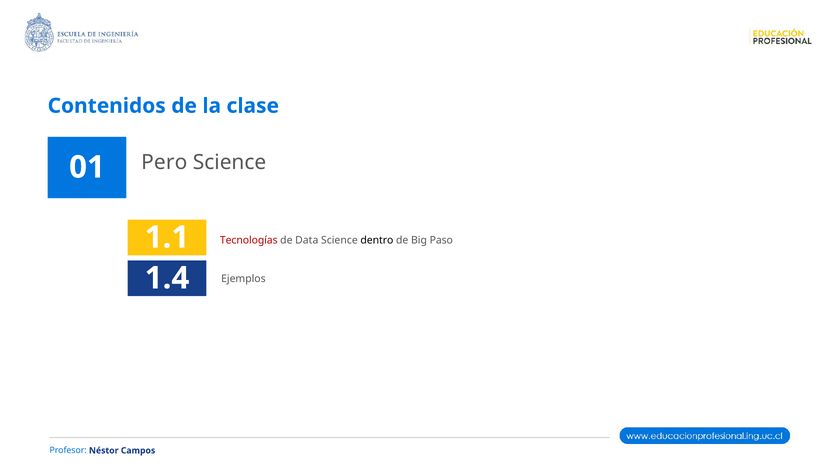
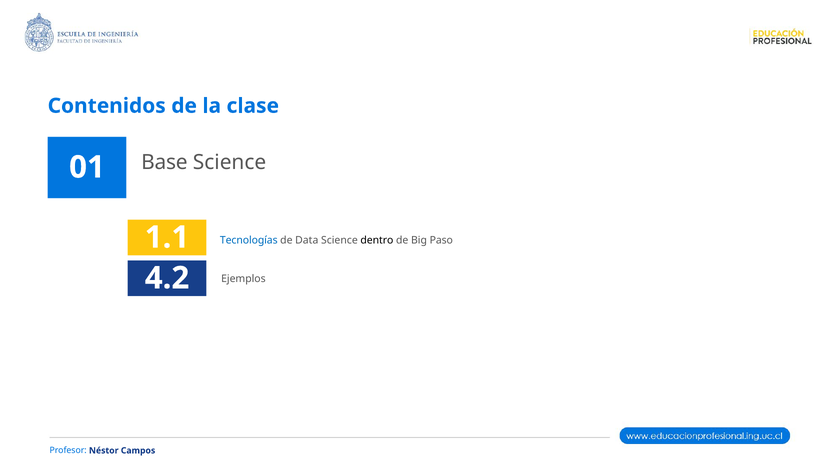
Pero: Pero -> Base (164, 162)
Tecnologías colour: red -> blue (249, 240)
1.4: 1.4 -> 4.2 (167, 278)
